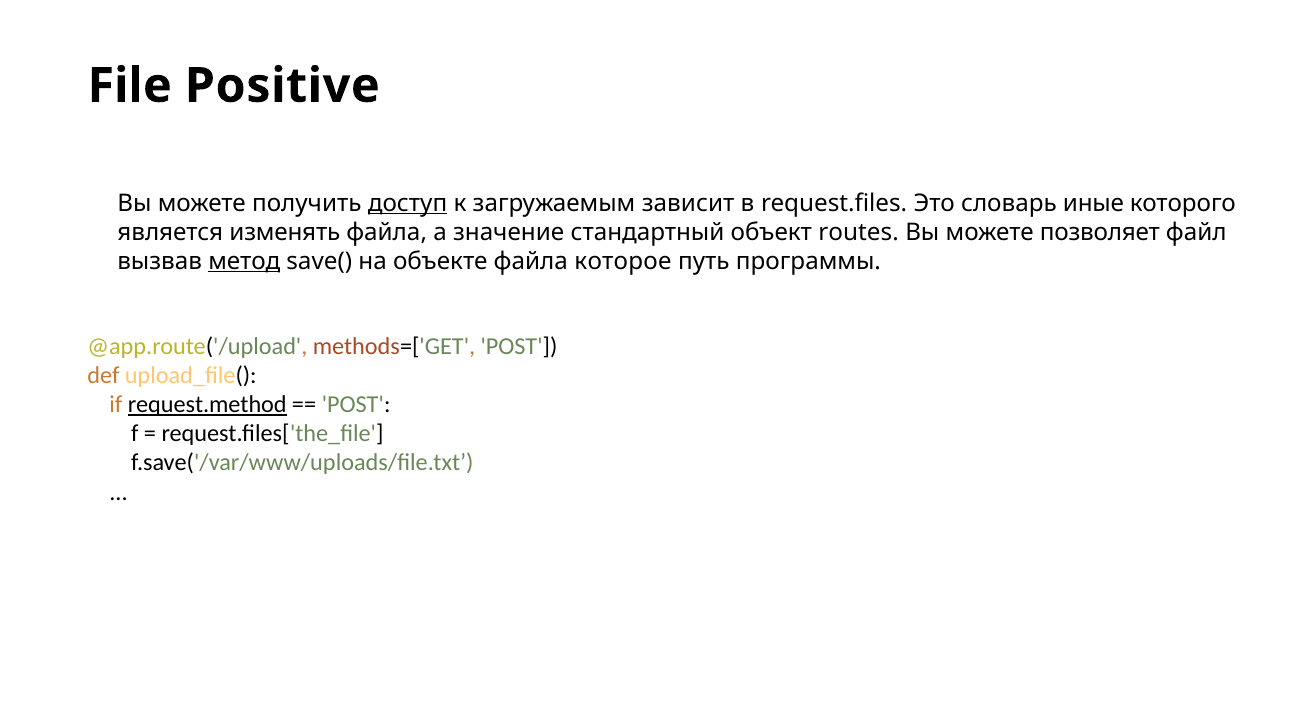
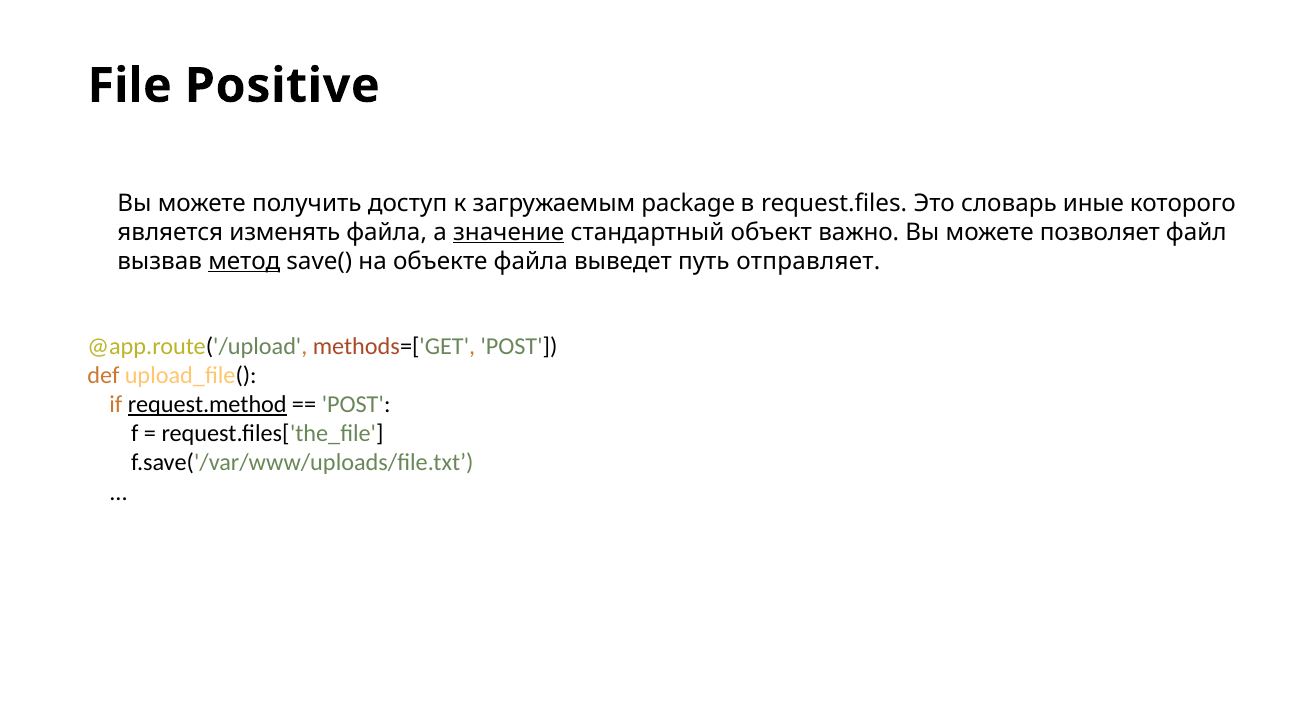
доступ underline: present -> none (408, 203)
зависит: зависит -> package (688, 203)
значение underline: none -> present (509, 232)
routes: routes -> важно (859, 232)
которое: которое -> выведет (623, 261)
программы: программы -> отправляет (808, 261)
